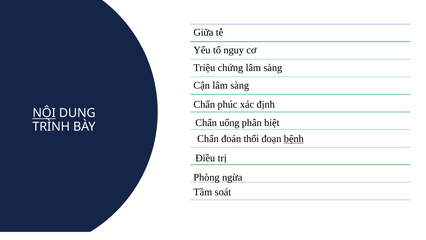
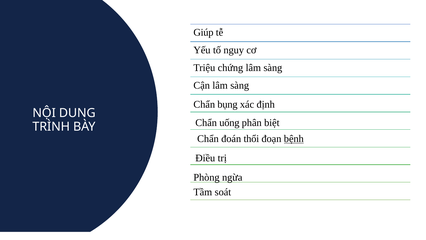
Giữa: Giữa -> Giúp (203, 33)
phúc: phúc -> bụng (228, 104)
NỘI underline: present -> none (44, 113)
